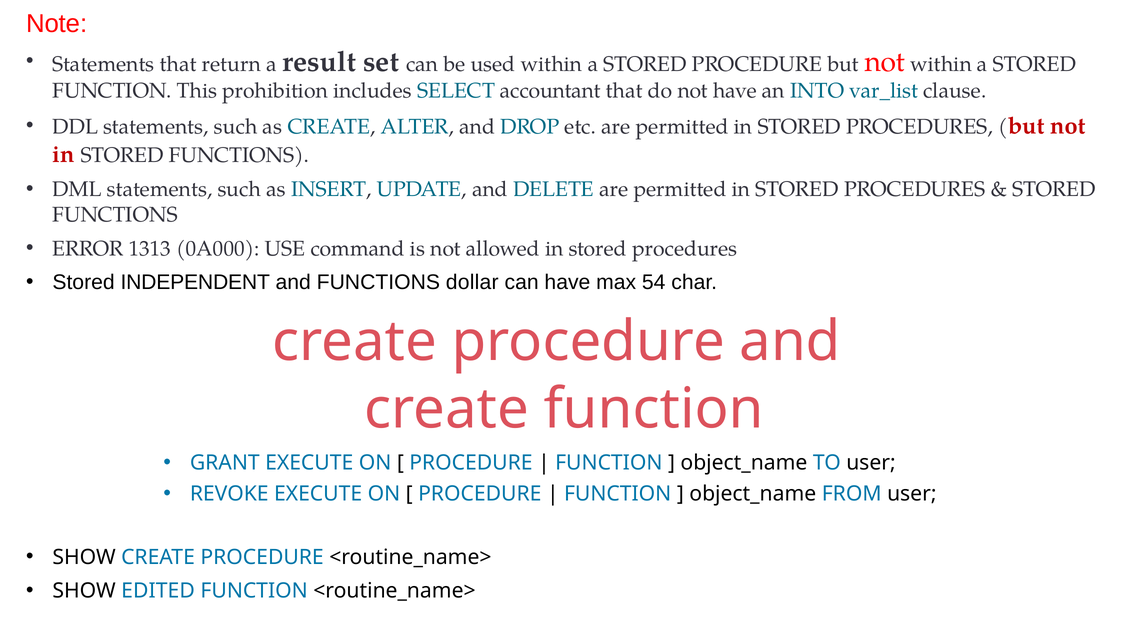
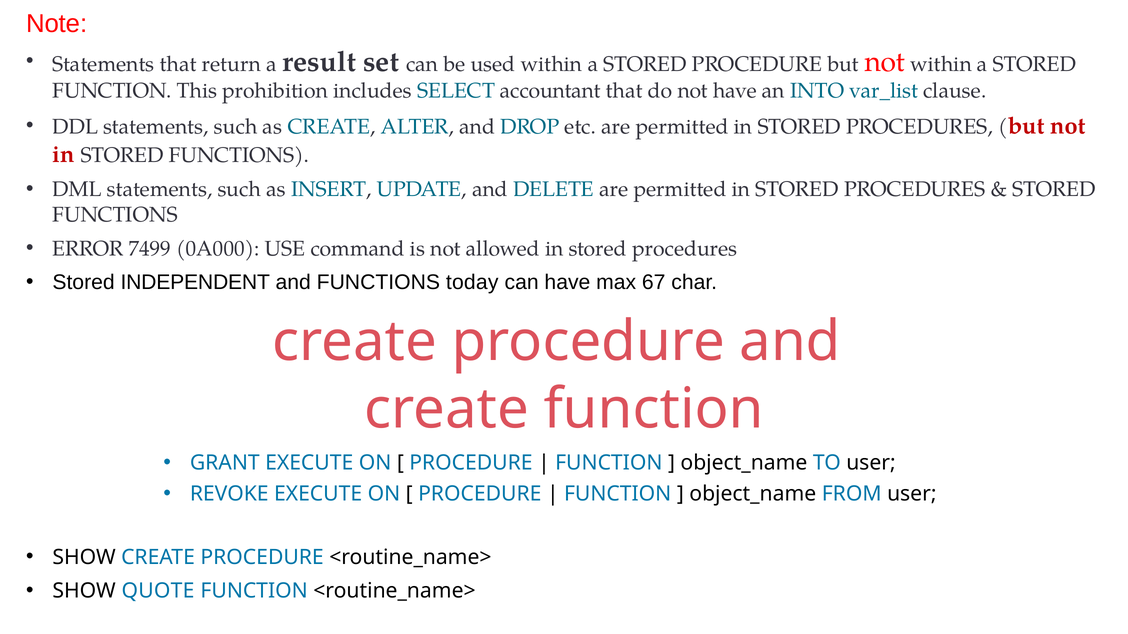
1313: 1313 -> 7499 (150, 249)
dollar: dollar -> today (472, 283)
54: 54 -> 67 (654, 283)
EDITED: EDITED -> QUOTE (158, 591)
